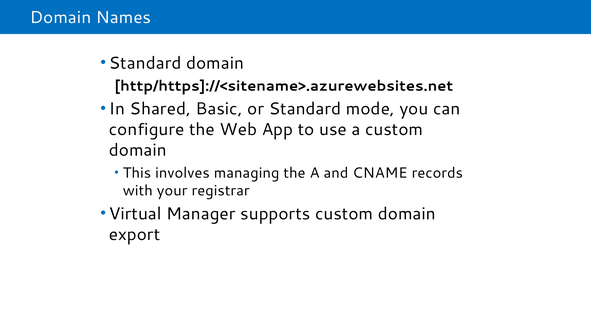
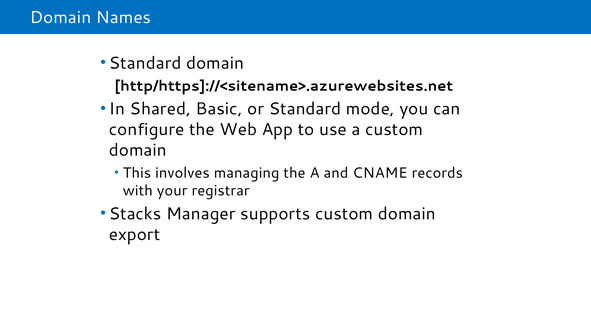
Virtual: Virtual -> Stacks (135, 214)
